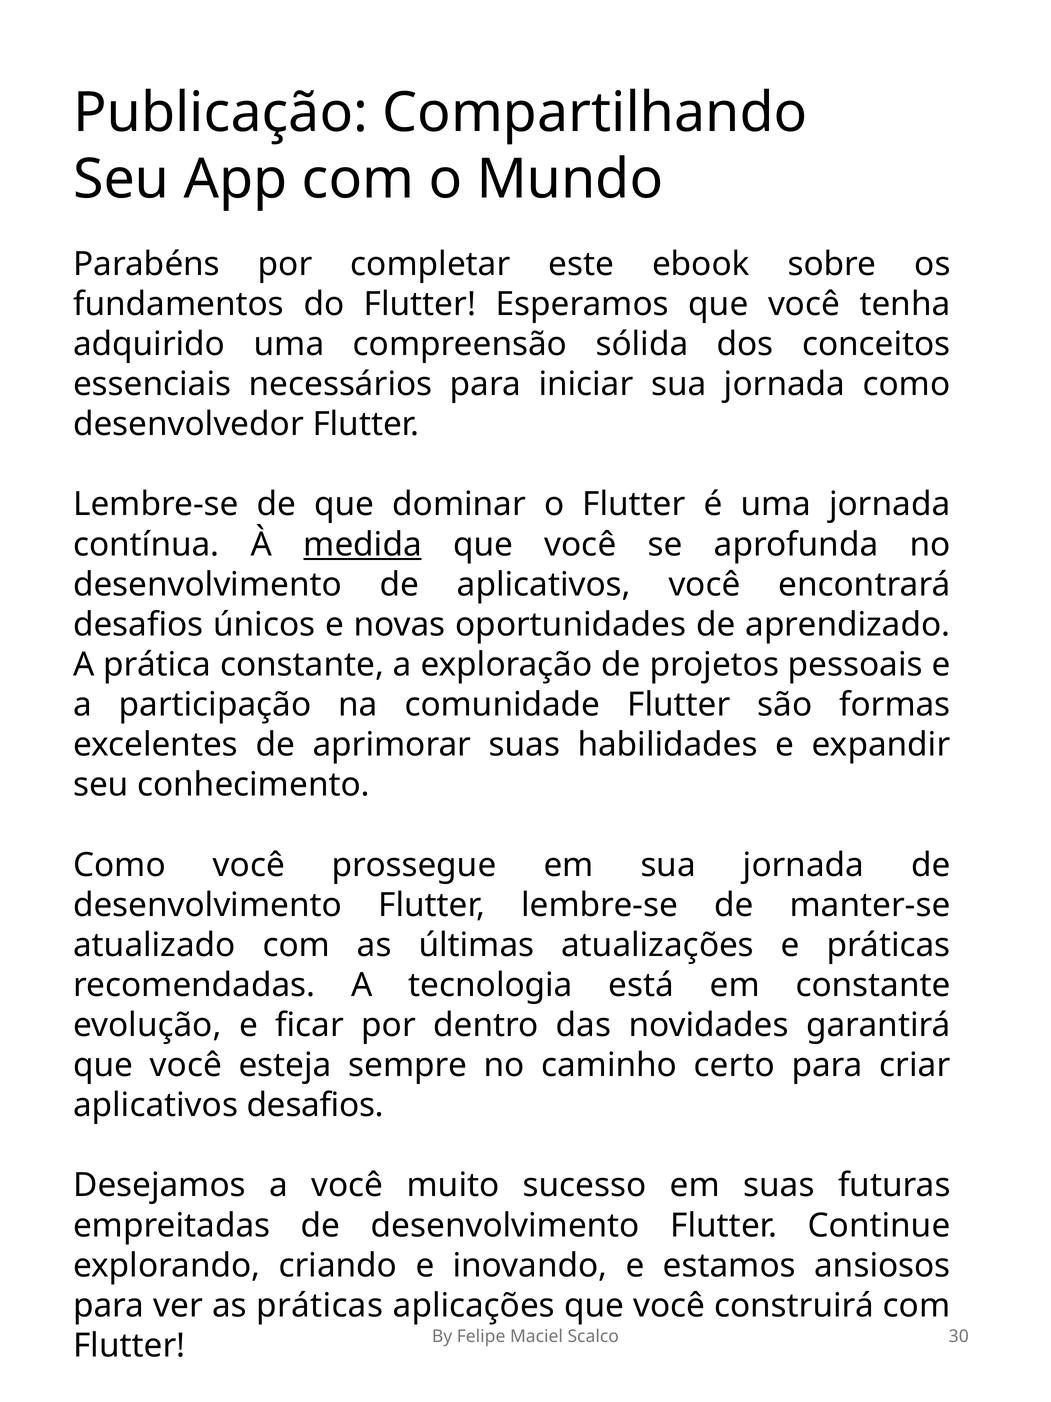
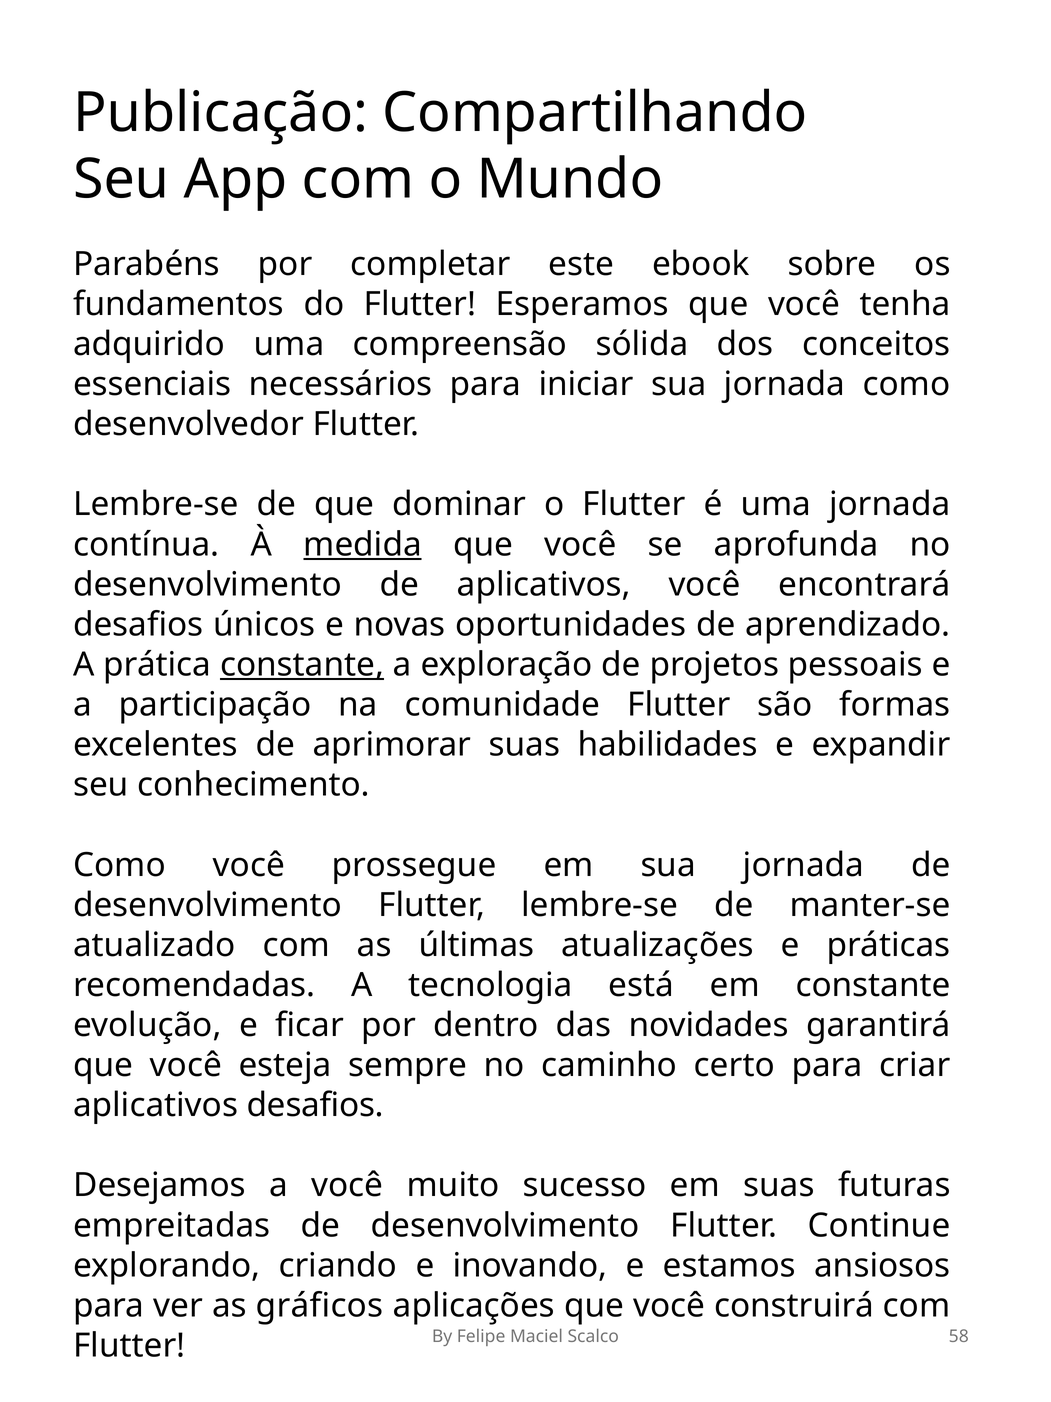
constante underline: none -> present (302, 664)
as práticas: práticas -> gráficos (320, 1305)
30: 30 -> 58 (959, 1336)
